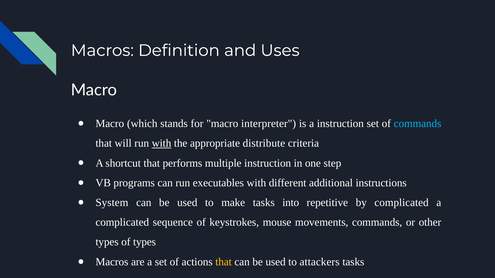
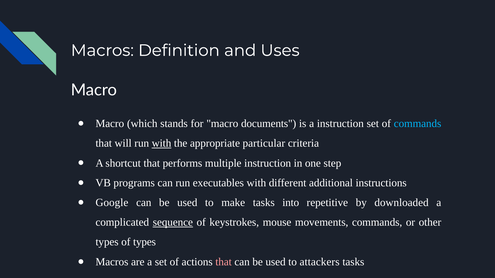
interpreter: interpreter -> documents (269, 124)
distribute: distribute -> particular (264, 144)
System: System -> Google (112, 203)
by complicated: complicated -> downloaded (402, 203)
sequence underline: none -> present (173, 223)
that colour: yellow -> pink (224, 262)
